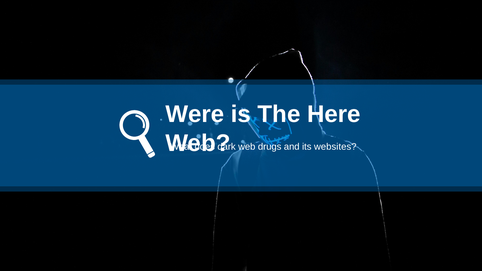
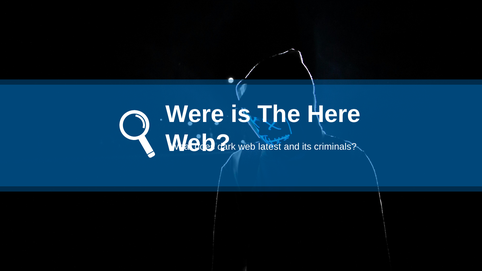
drugs: drugs -> latest (270, 147)
websites: websites -> criminals (335, 147)
